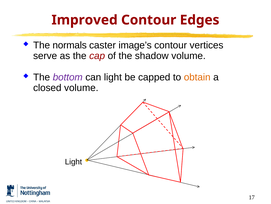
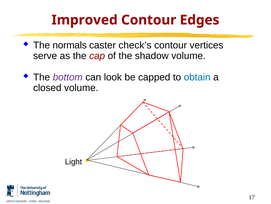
image’s: image’s -> check’s (135, 45)
can light: light -> look (113, 77)
obtain colour: orange -> blue (197, 77)
